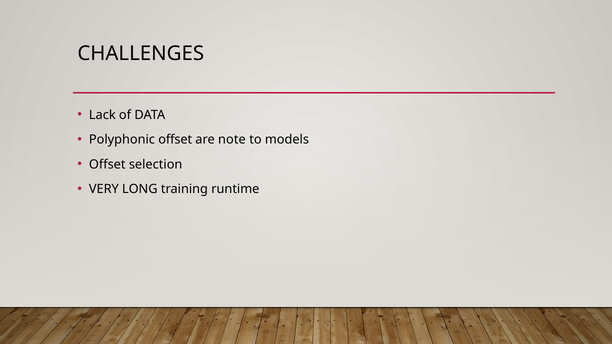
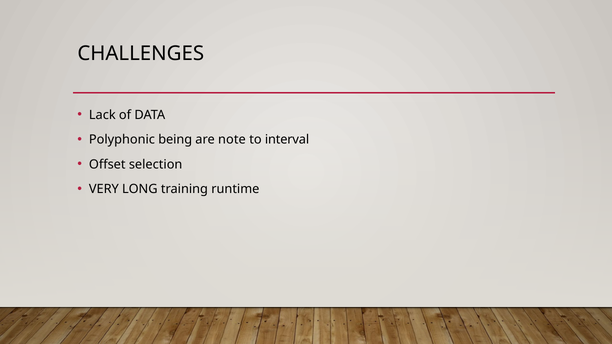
Polyphonic offset: offset -> being (175, 140)
models: models -> interval (287, 140)
